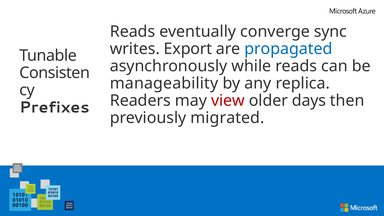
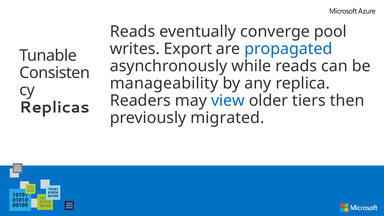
sync: sync -> pool (330, 32)
view colour: red -> blue (228, 101)
days: days -> tiers (309, 101)
Prefixes: Prefixes -> Replicas (55, 107)
